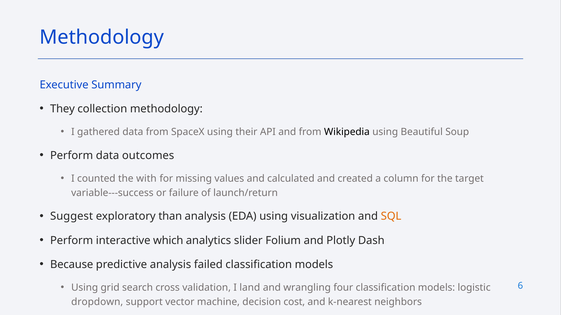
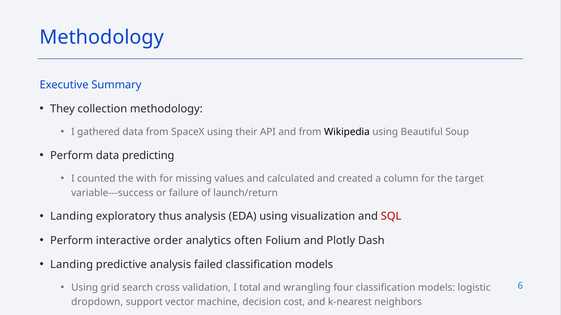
outcomes: outcomes -> predicting (148, 156)
Suggest: Suggest -> Landing (72, 217)
than: than -> thus (170, 217)
SQL colour: orange -> red (391, 217)
which: which -> order (168, 241)
slider: slider -> often (248, 241)
Because: Because -> Landing (72, 265)
land: land -> total (250, 288)
